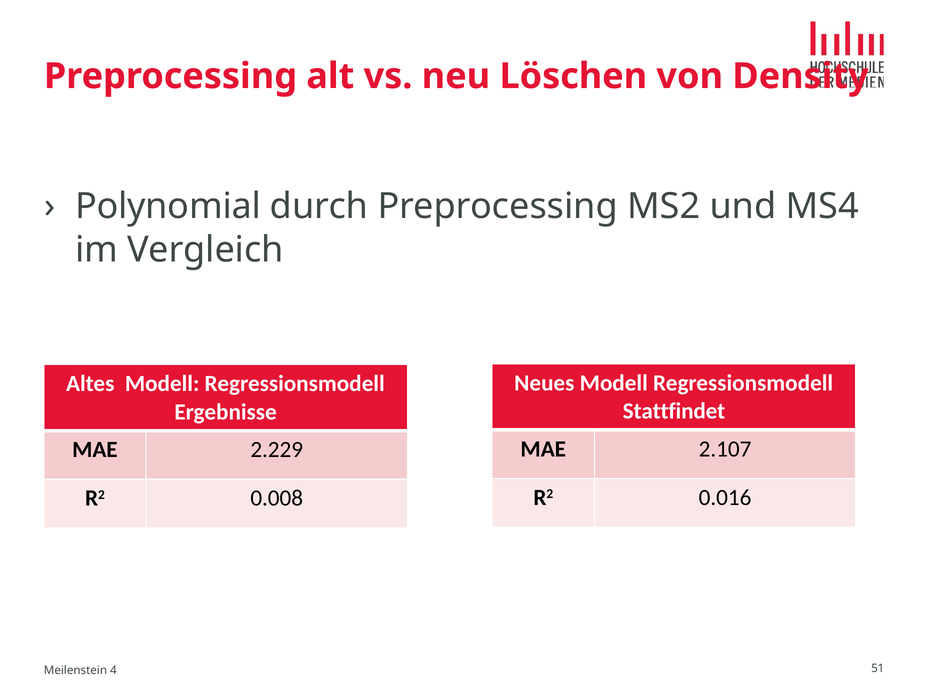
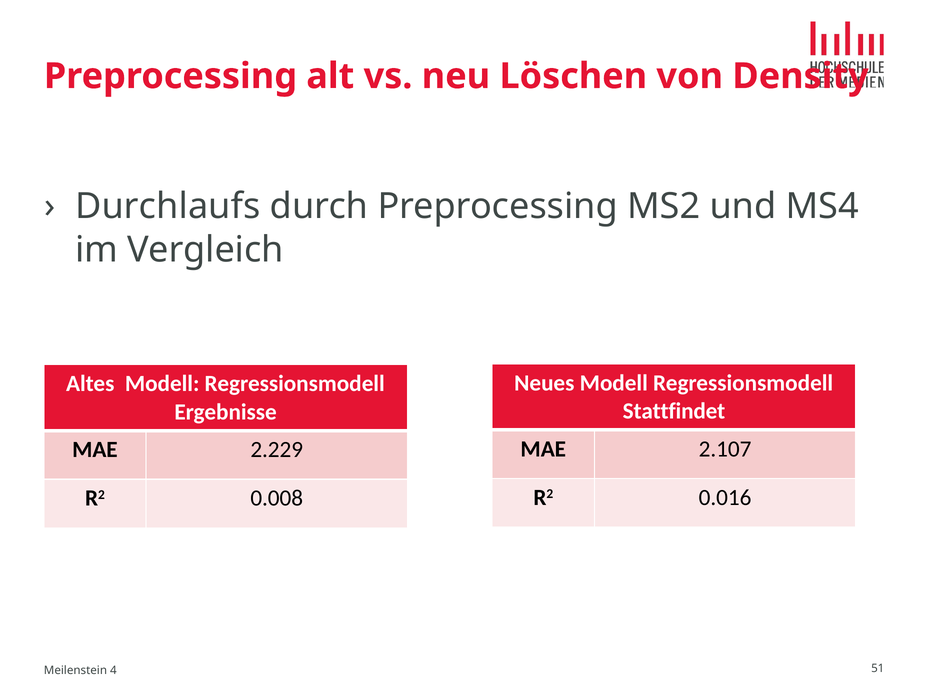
Polynomial: Polynomial -> Durchlaufs (168, 206)
